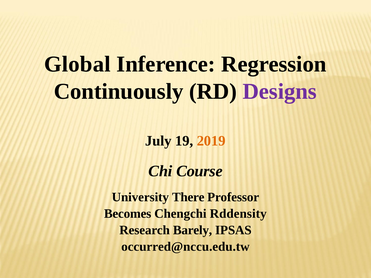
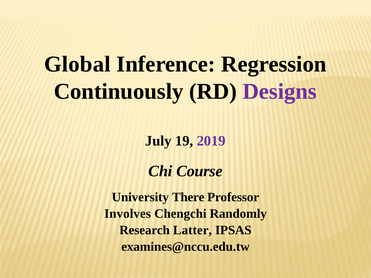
2019 colour: orange -> purple (211, 141)
Becomes: Becomes -> Involves (128, 214)
Rddensity: Rddensity -> Randomly (238, 214)
Barely: Barely -> Latter (192, 230)
occurred@nccu.edu.tw: occurred@nccu.edu.tw -> examines@nccu.edu.tw (185, 247)
